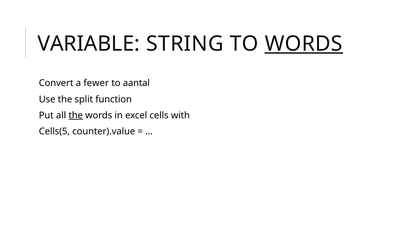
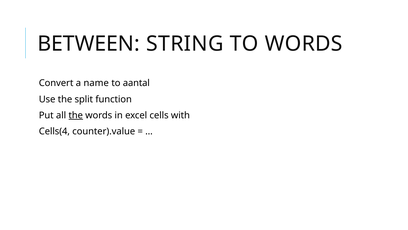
VARIABLE: VARIABLE -> BETWEEN (89, 44)
WORDS underline: present -> none (304, 44)
fewer: fewer -> name (96, 83)
Cells(5: Cells(5 -> Cells(4 (54, 131)
